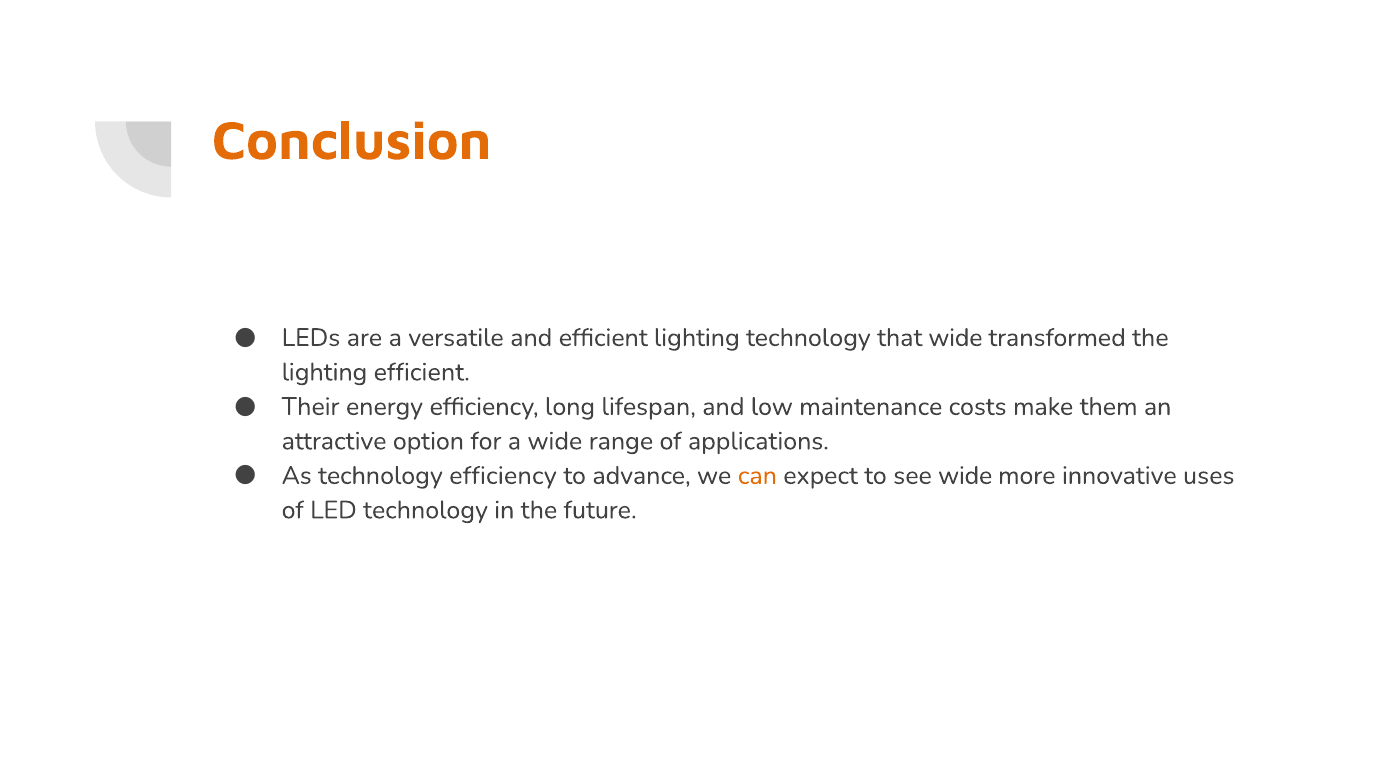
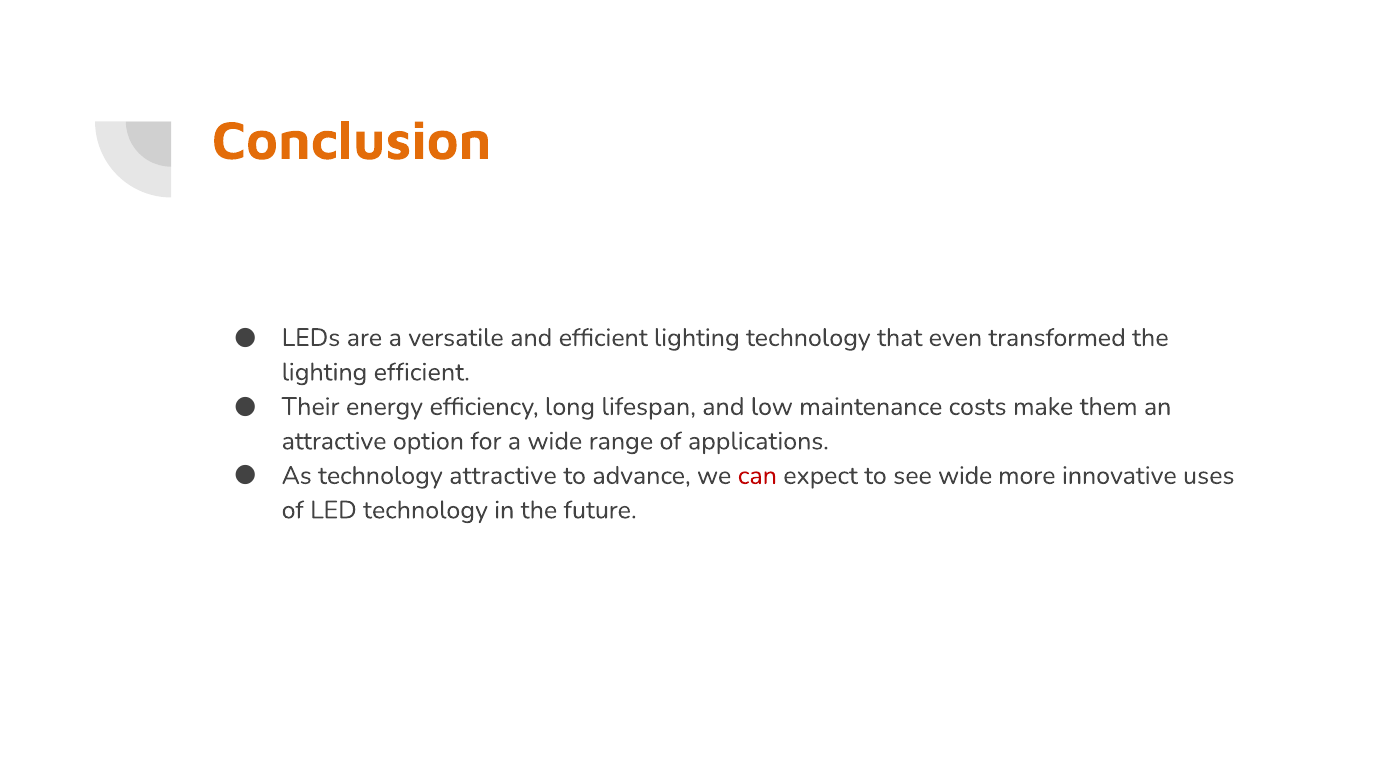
that wide: wide -> even (955, 338)
technology efficiency: efficiency -> attractive (503, 476)
can colour: orange -> red (757, 476)
